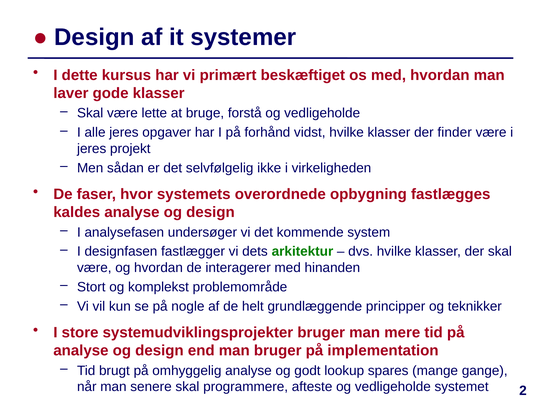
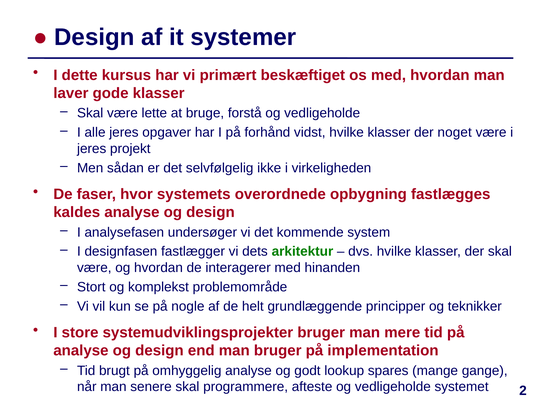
finder: finder -> noget (455, 132)
